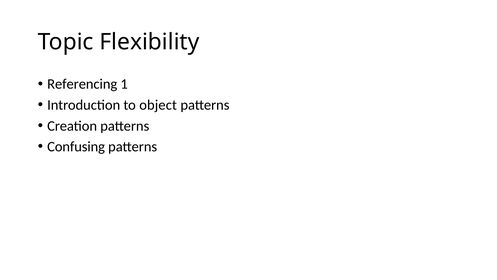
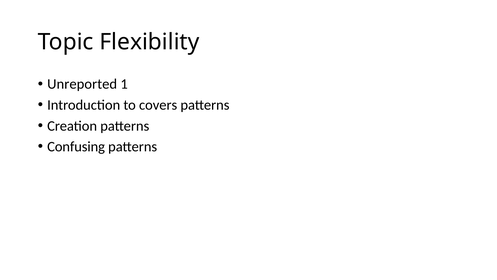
Referencing: Referencing -> Unreported (82, 84)
object: object -> covers (158, 105)
